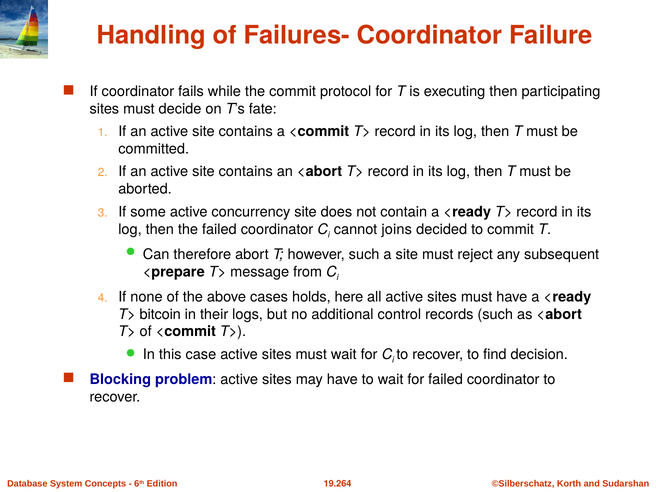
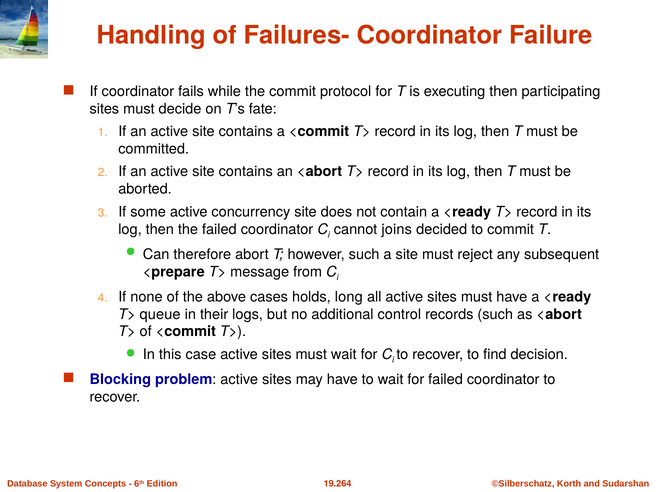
here: here -> long (349, 297)
bitcoin: bitcoin -> queue (160, 314)
